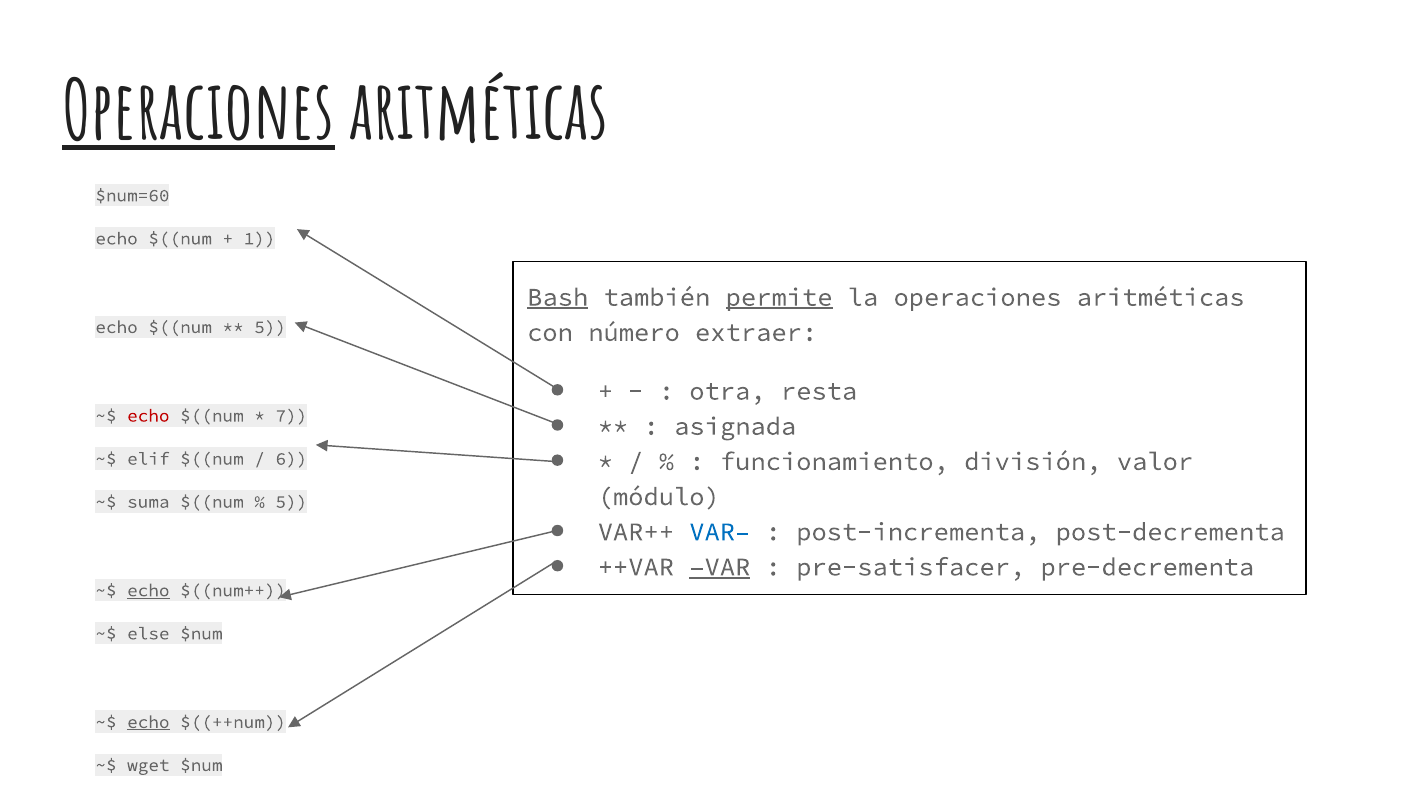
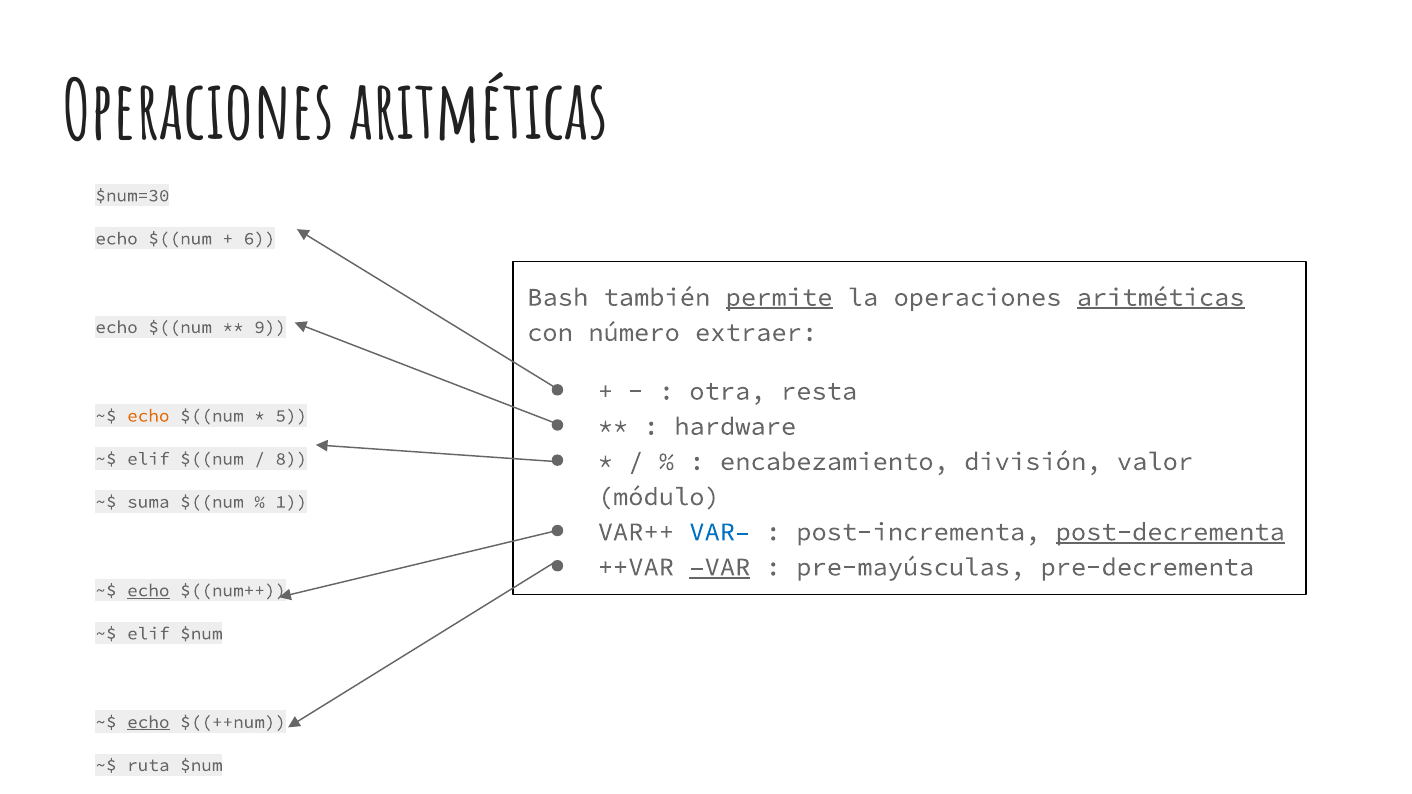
Operaciones underline: present -> none (198, 113)
$num=60: $num=60 -> $num=30 (132, 196)
1: 1 -> 6 (260, 239)
Bash underline: present -> none (558, 297)
aritméticas underline: none -> present (1161, 297)
5: 5 -> 9 (270, 327)
echo colour: red -> orange (148, 416)
7: 7 -> 5 (291, 416)
asignada: asignada -> hardware (735, 426)
funcionamiento: funcionamiento -> encabezamiento (834, 462)
6: 6 -> 8 (291, 459)
5: 5 -> 1 (291, 502)
post-decrementa underline: none -> present (1170, 532)
pre-satisfacer: pre-satisfacer -> pre-mayúsculas (911, 567)
else: else -> elif (148, 634)
wget: wget -> ruta (148, 765)
